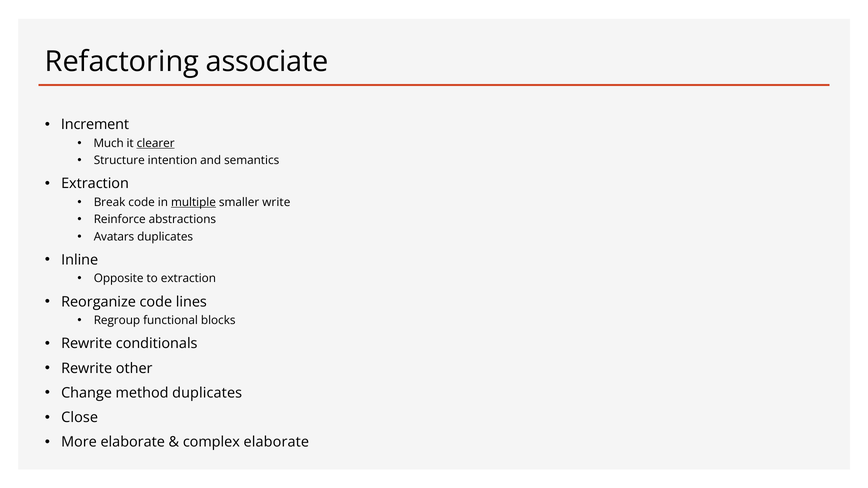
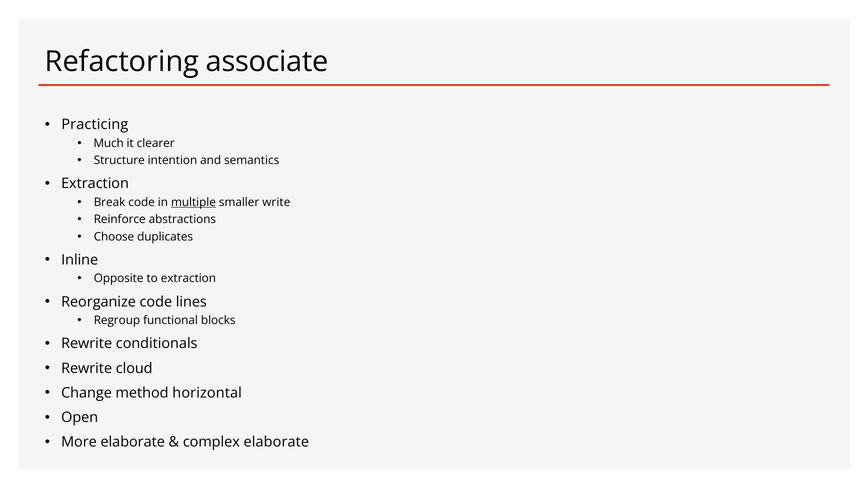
Increment: Increment -> Practicing (95, 125)
clearer underline: present -> none (156, 143)
Avatars: Avatars -> Choose (114, 237)
other: other -> cloud (134, 368)
method duplicates: duplicates -> horizontal (207, 393)
Close: Close -> Open (80, 418)
